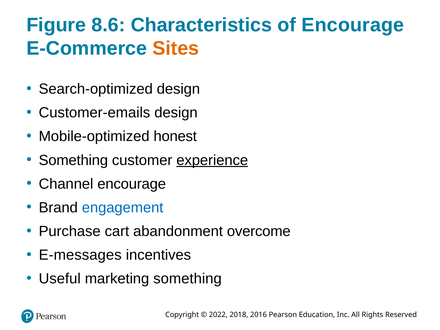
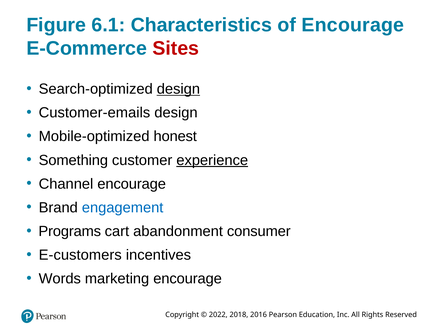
8.6: 8.6 -> 6.1 (108, 25)
Sites colour: orange -> red (176, 48)
design underline: none -> present (178, 89)
Purchase: Purchase -> Programs (70, 231)
overcome: overcome -> consumer (259, 231)
E-messages: E-messages -> E-customers (80, 255)
Useful: Useful -> Words (60, 279)
marketing something: something -> encourage (188, 279)
